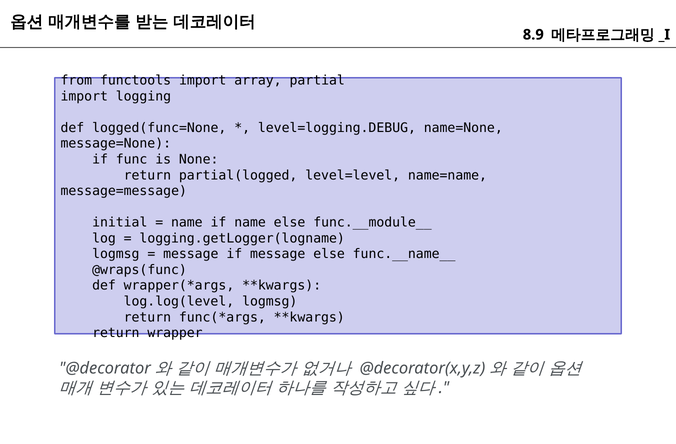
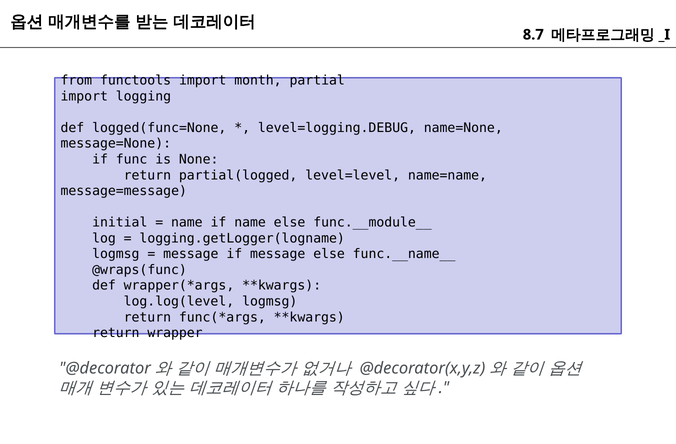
8.9: 8.9 -> 8.7 (533, 35)
array: array -> month (258, 81)
